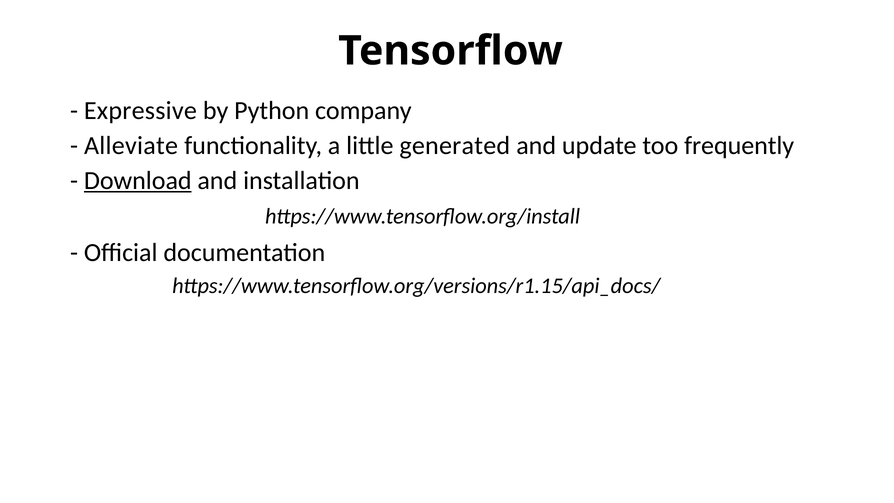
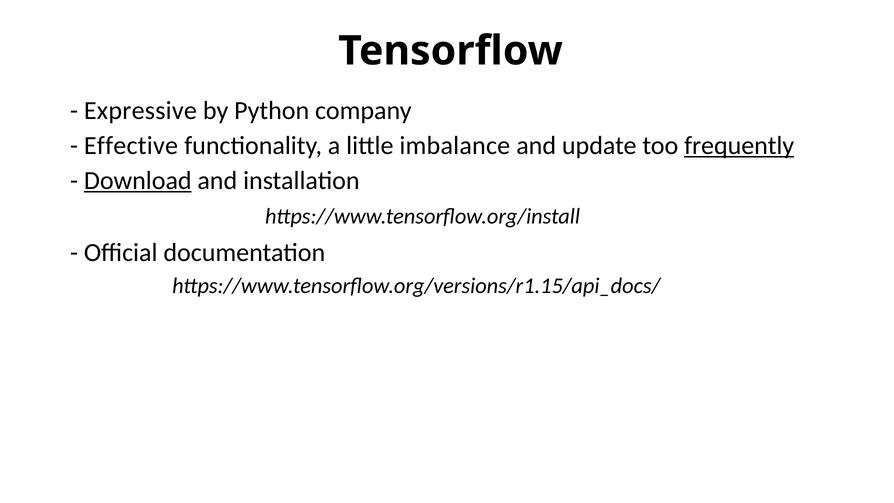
Alleviate: Alleviate -> Effective (131, 146)
generated: generated -> imbalance (455, 146)
frequently underline: none -> present (739, 146)
